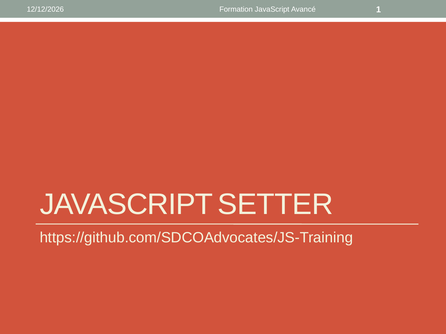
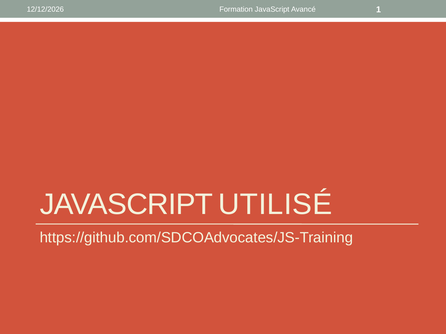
SETTER: SETTER -> UTILISÉ (275, 205)
